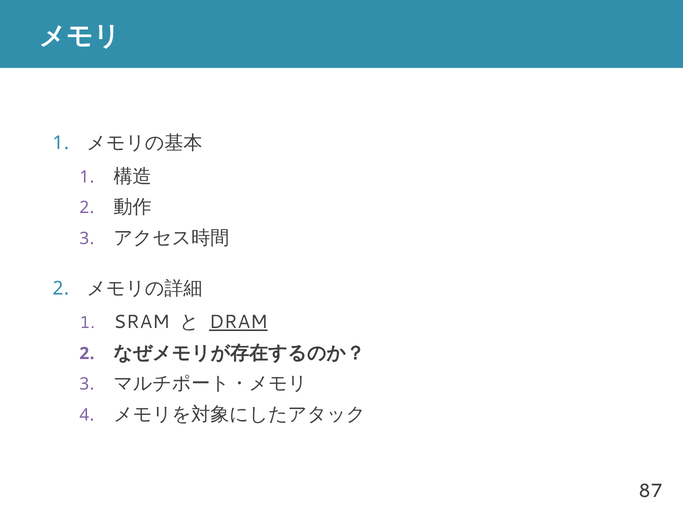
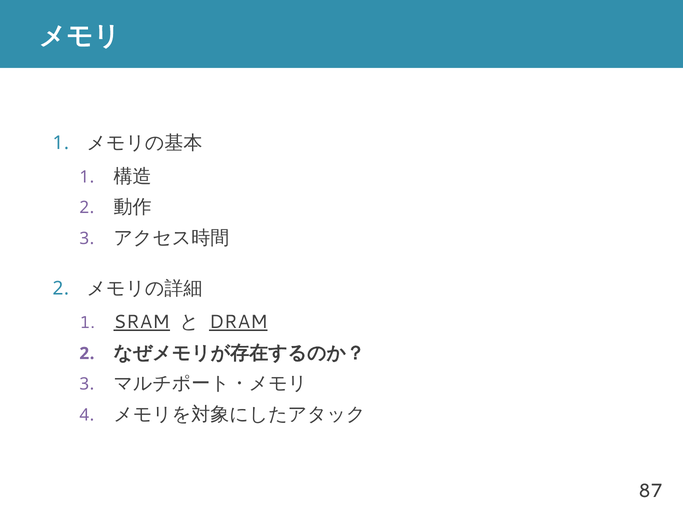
SRAM underline: none -> present (142, 322)
